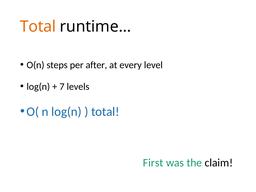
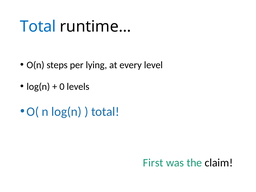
Total colour: orange -> blue (38, 26)
after: after -> lying (96, 65)
7: 7 -> 0 (62, 87)
